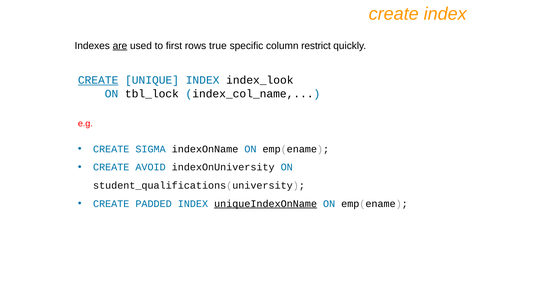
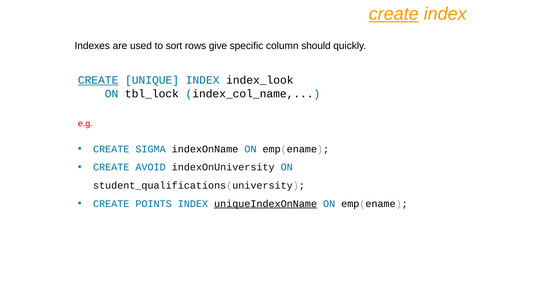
create underline: none -> present (394, 14)
are underline: present -> none (120, 46)
first: first -> sort (174, 46)
true: true -> give (218, 46)
restrict: restrict -> should (316, 46)
PADDED: PADDED -> POINTS (154, 203)
